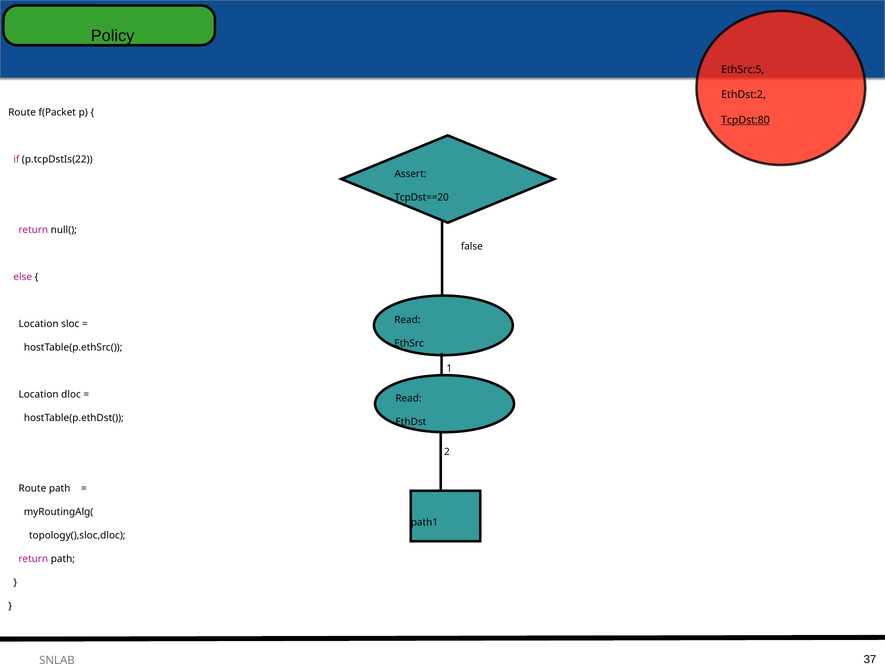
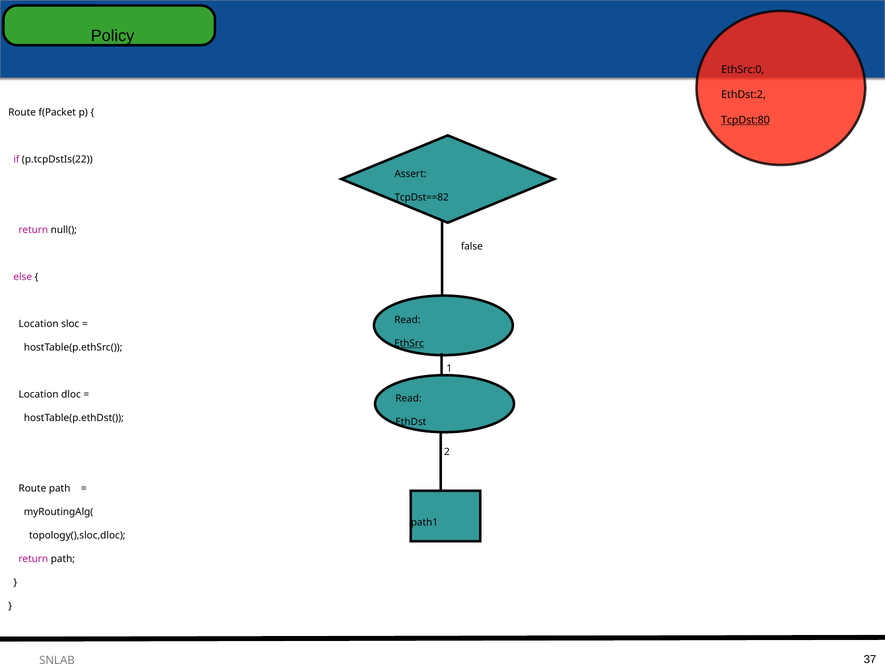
EthSrc:5: EthSrc:5 -> EthSrc:0 (743, 70)
TcpDst==20: TcpDst==20 -> TcpDst==82 (422, 197)
EthSrc underline: none -> present (409, 343)
